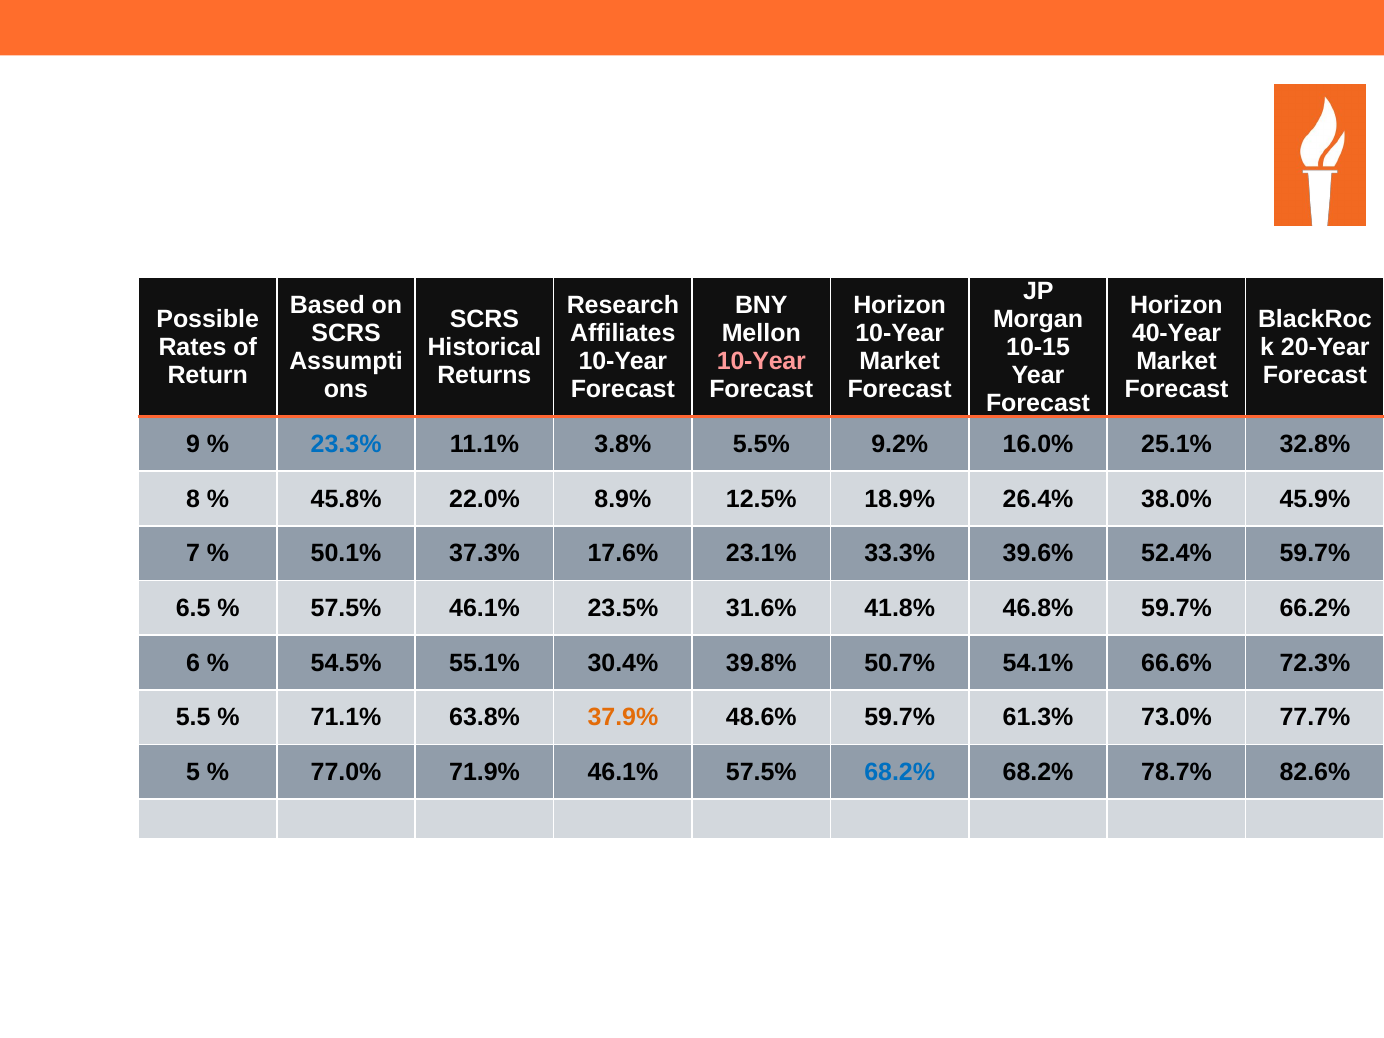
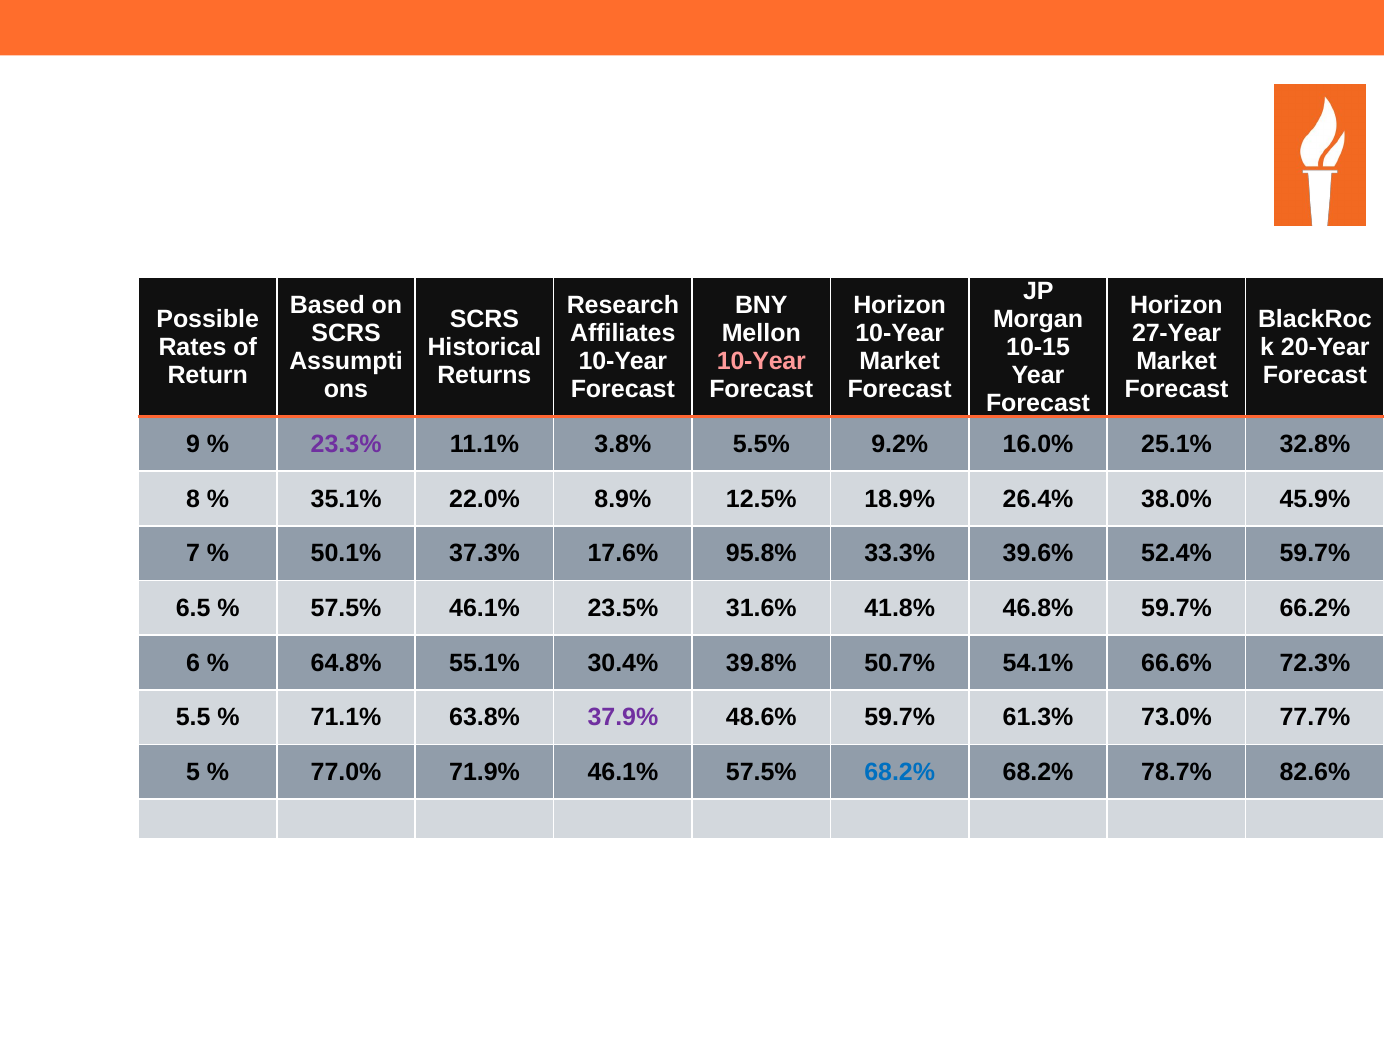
40-Year: 40-Year -> 27-Year (1177, 333)
23.3% colour: blue -> purple (346, 444)
45.8%: 45.8% -> 35.1% (346, 499)
23.1%: 23.1% -> 95.8% (761, 554)
54.5%: 54.5% -> 64.8% (346, 663)
37.9% colour: orange -> purple (623, 718)
